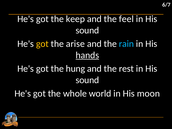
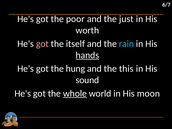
keep: keep -> poor (75, 19)
feel: feel -> just (126, 19)
sound: sound -> worth (87, 30)
got colour: yellow -> pink (42, 44)
arise: arise -> itself (75, 44)
rest: rest -> this (126, 69)
whole underline: none -> present (75, 93)
